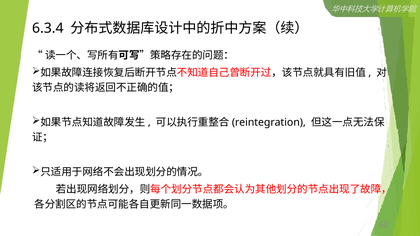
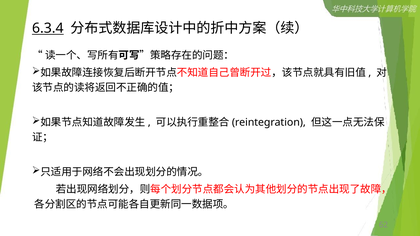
6.3.4 underline: none -> present (48, 28)
